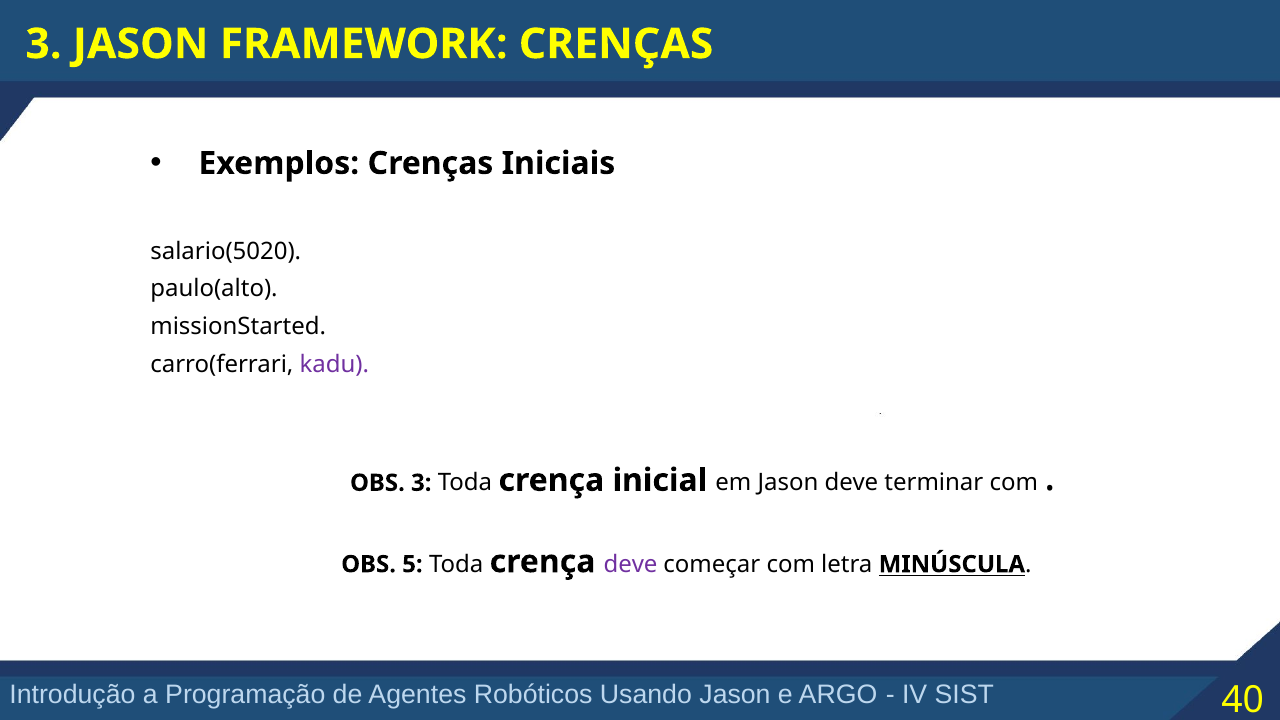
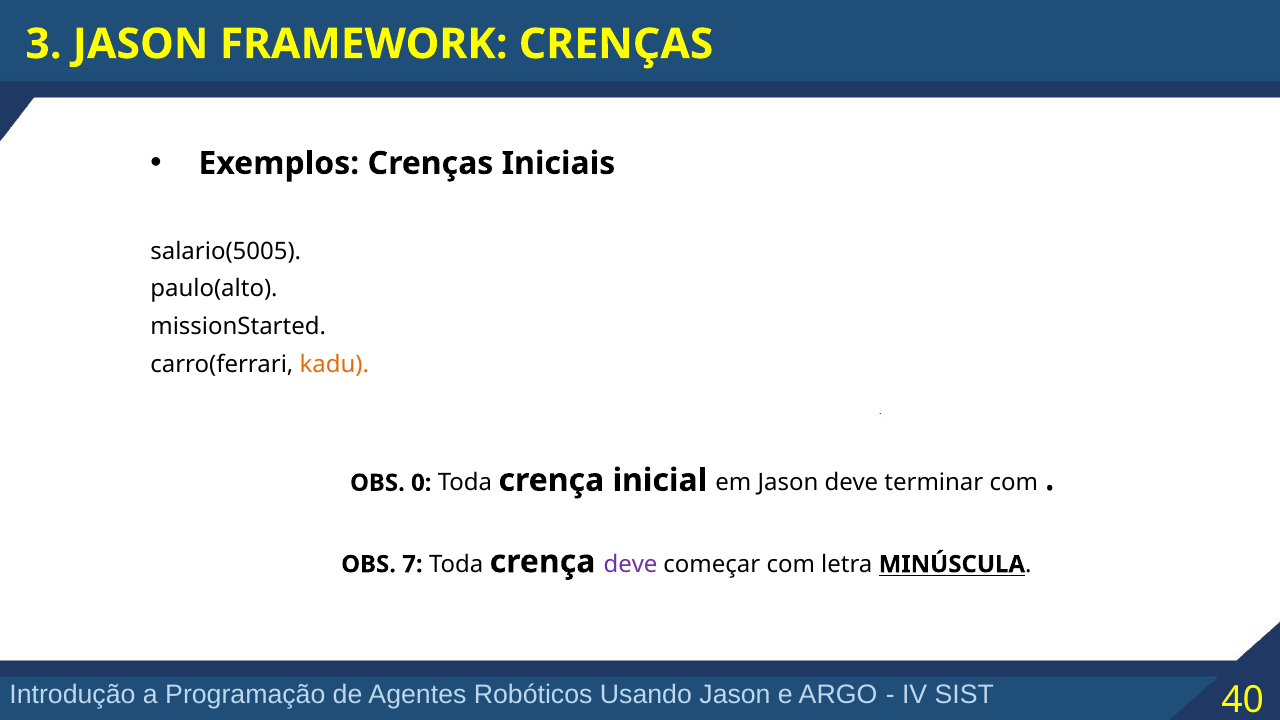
salario(5020: salario(5020 -> salario(5005 (226, 251)
kadu colour: purple -> orange (334, 365)
OBS 3: 3 -> 0 (421, 483)
5: 5 -> 7 (412, 564)
